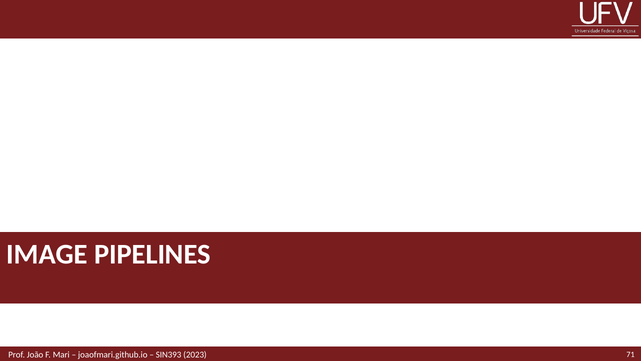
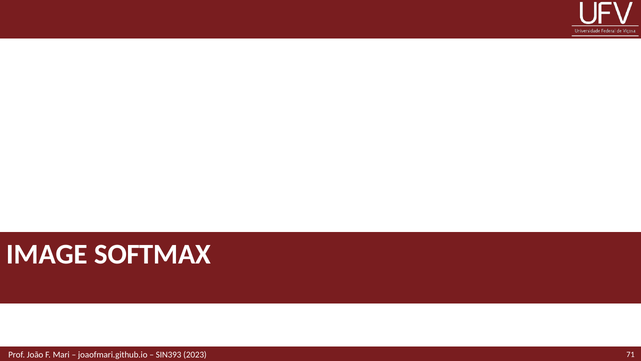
PIPELINES: PIPELINES -> SOFTMAX (153, 254)
